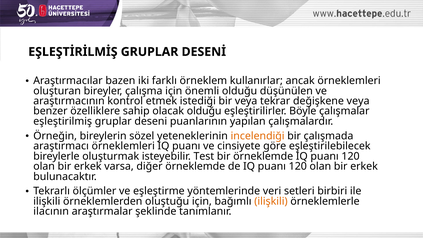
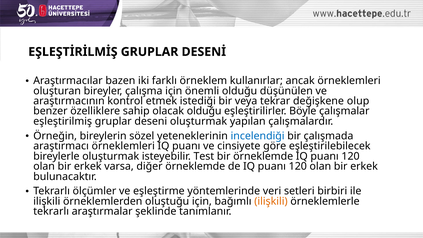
değişkene veya: veya -> olup (358, 101)
deseni puanlarının: puanlarının -> oluşturmak (199, 121)
incelendiği colour: orange -> blue (258, 136)
ilacının: ilacının -> tekrarlı (51, 211)
